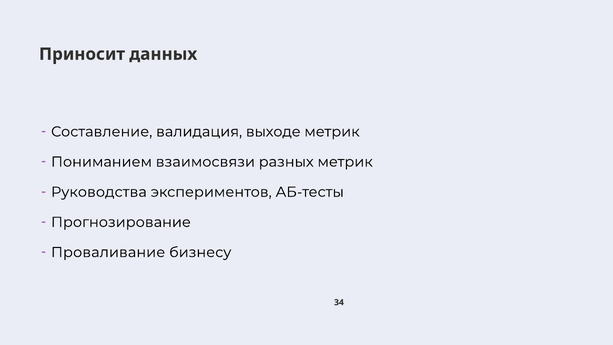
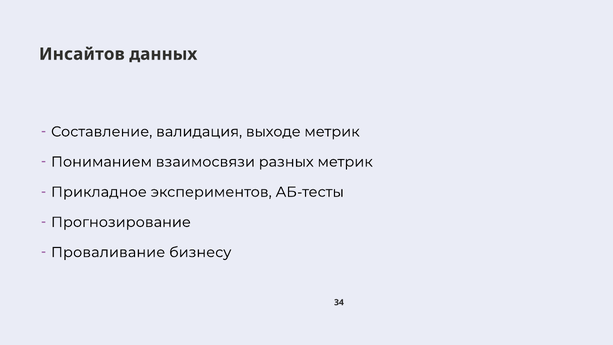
Приносит: Приносит -> Инсайтов (82, 54)
Руководства: Руководства -> Прикладное (99, 192)
